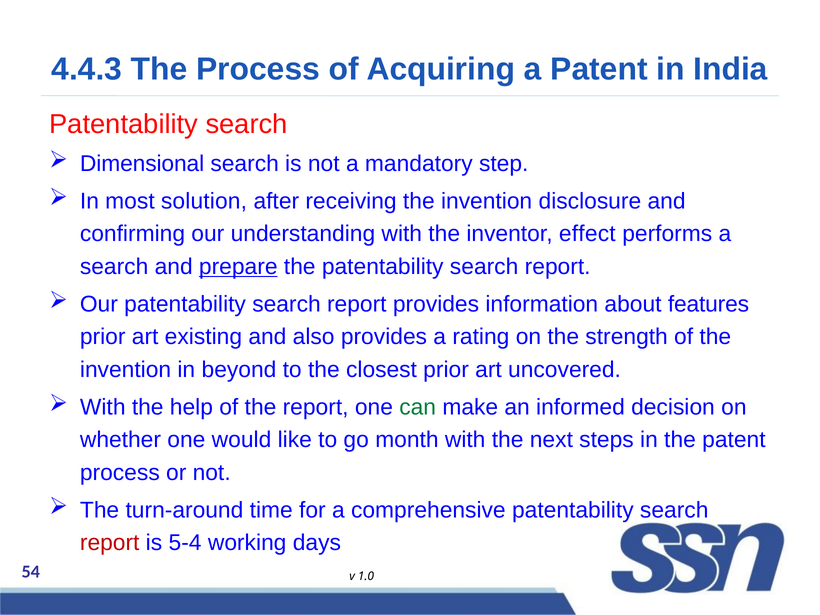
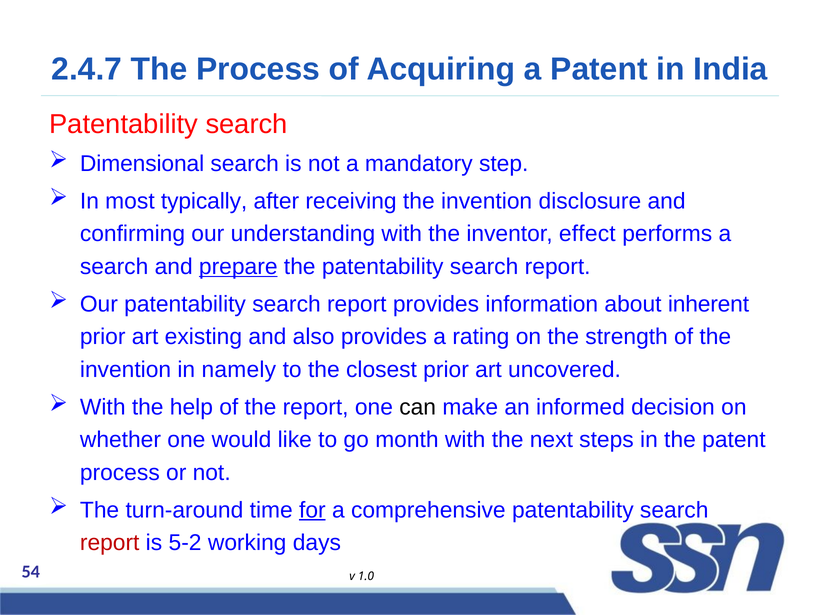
4.4.3: 4.4.3 -> 2.4.7 (87, 69)
solution: solution -> typically (204, 201)
features: features -> inherent (708, 304)
beyond: beyond -> namely (239, 370)
can colour: green -> black (418, 407)
for underline: none -> present (312, 510)
5-4: 5-4 -> 5-2 (185, 543)
